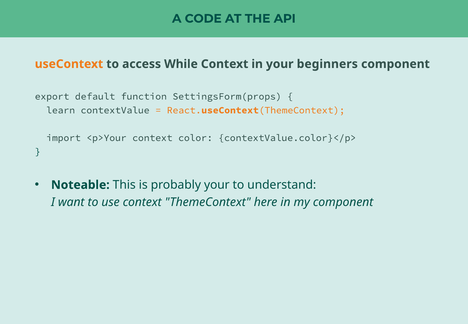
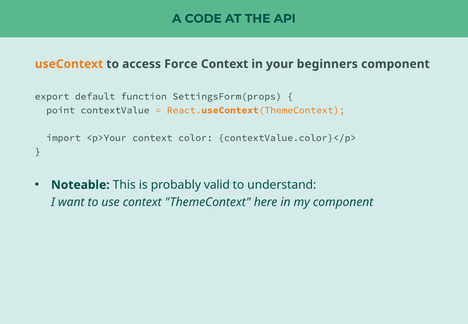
While: While -> Force (181, 64)
learn: learn -> point (61, 110)
probably your: your -> valid (217, 185)
